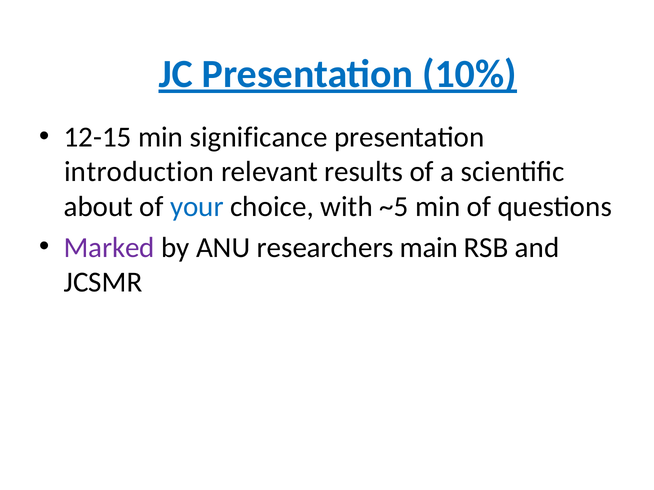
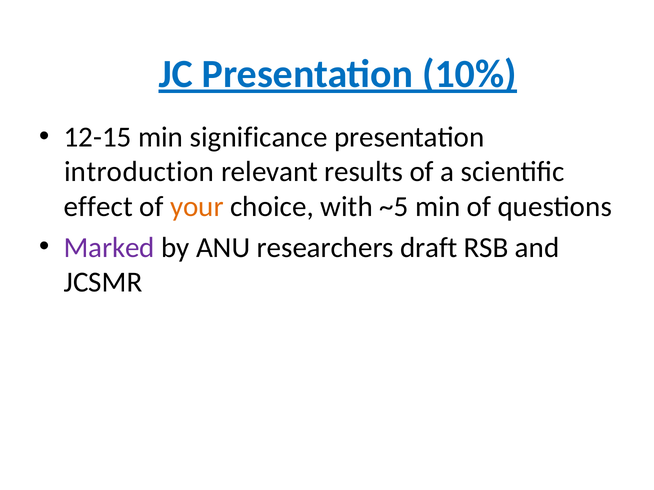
about: about -> effect (98, 207)
your colour: blue -> orange (197, 207)
main: main -> draft (429, 248)
